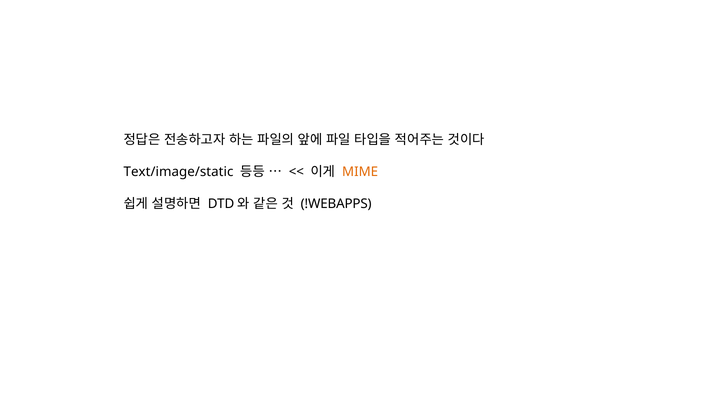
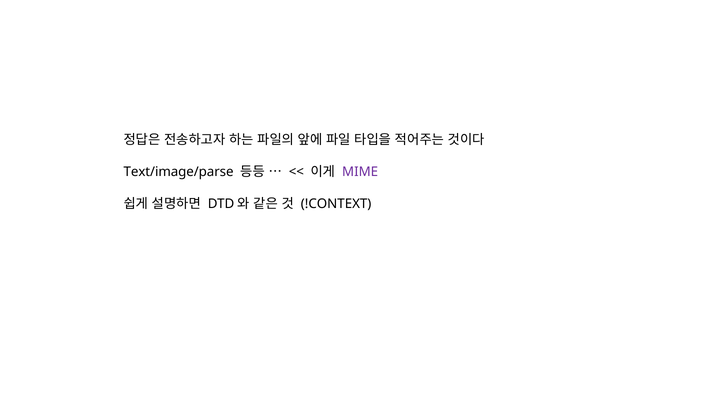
Text/image/static: Text/image/static -> Text/image/parse (179, 172)
MIME colour: orange -> purple (360, 172)
!WEBAPPS: !WEBAPPS -> !CONTEXT (336, 204)
